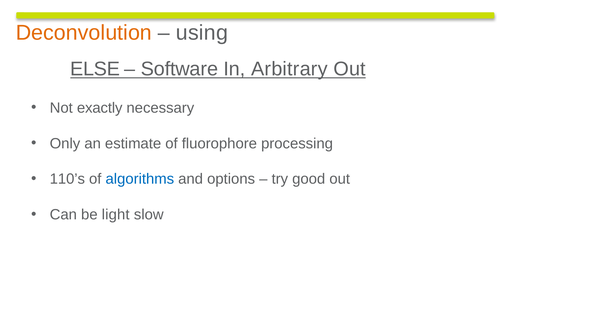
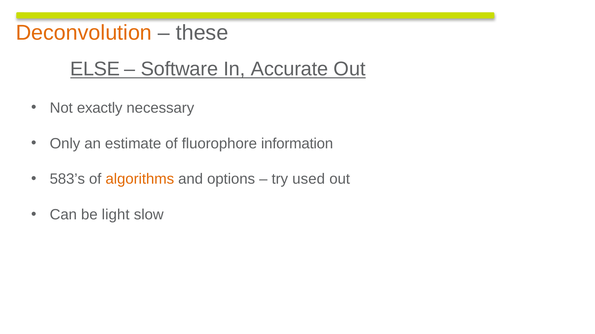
using: using -> these (202, 33)
Arbitrary: Arbitrary -> Accurate (290, 69)
processing: processing -> information (297, 144)
110’s: 110’s -> 583’s (67, 179)
algorithms colour: blue -> orange (140, 179)
good: good -> used (309, 179)
